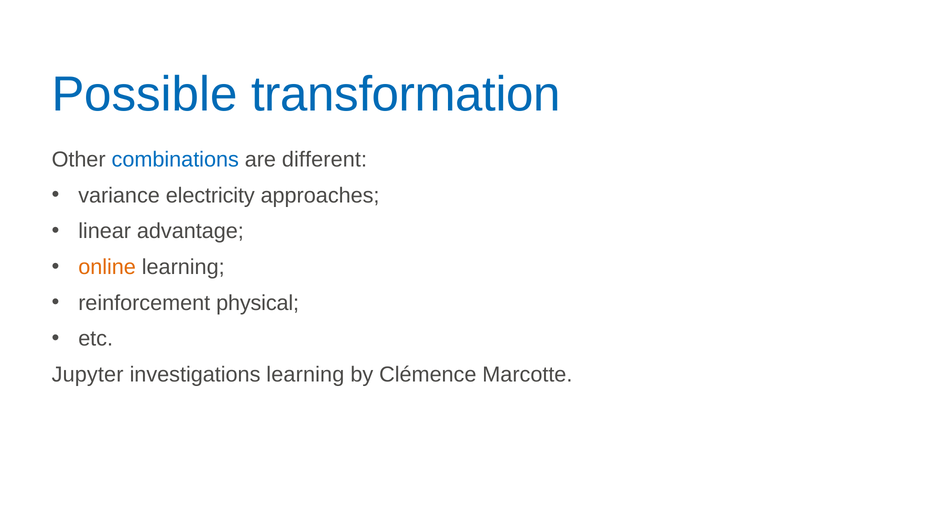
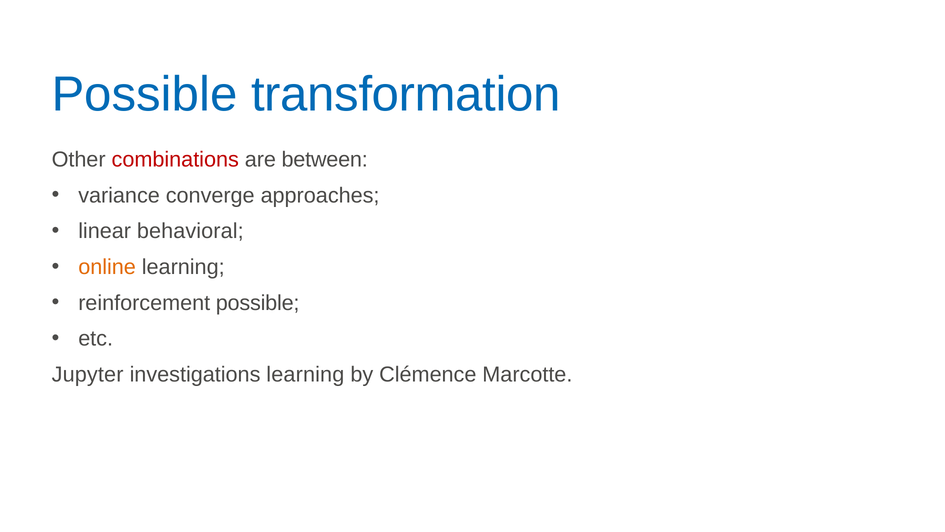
combinations colour: blue -> red (175, 160)
different: different -> between (325, 160)
electricity: electricity -> converge (210, 195)
advantage: advantage -> behavioral (190, 231)
reinforcement physical: physical -> possible (258, 303)
